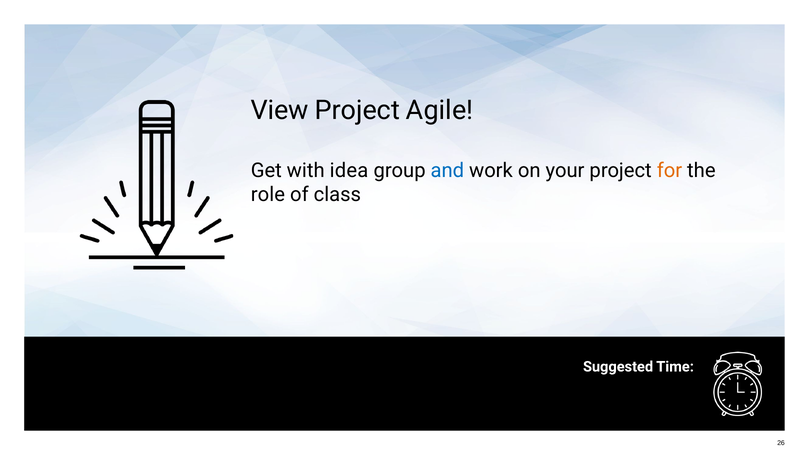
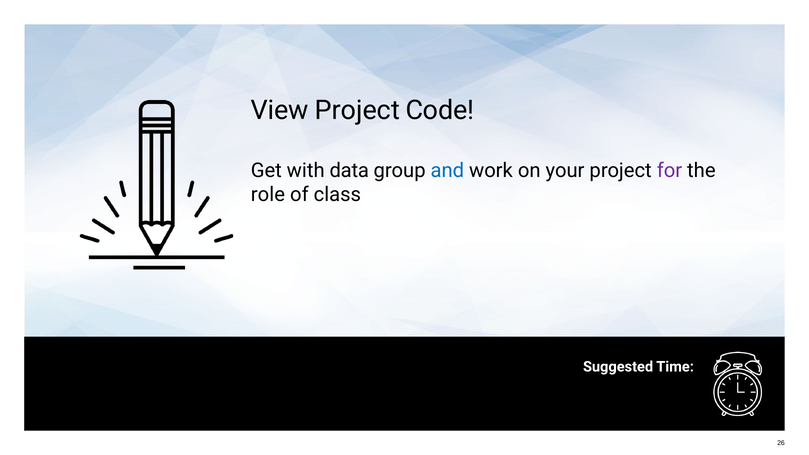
Agile: Agile -> Code (440, 110)
idea: idea -> data (349, 171)
for colour: orange -> purple (669, 171)
